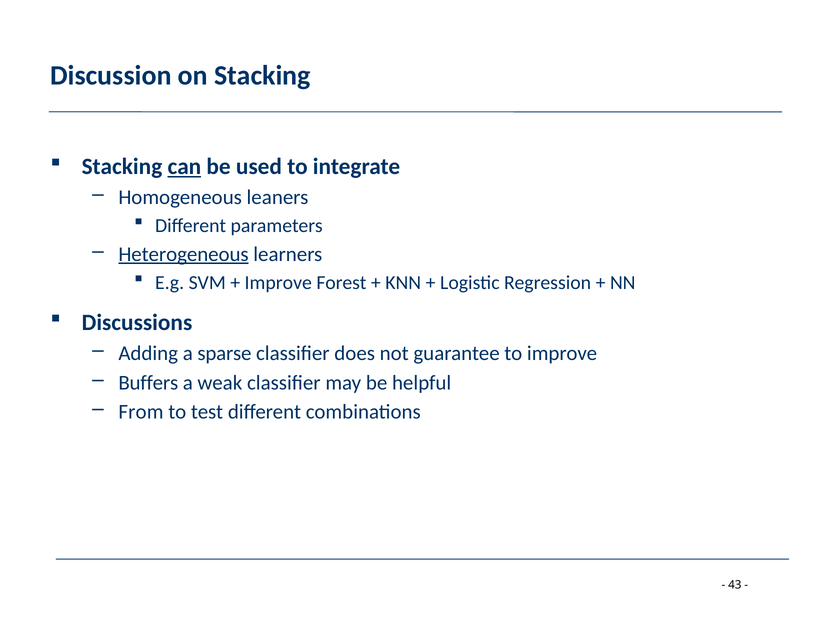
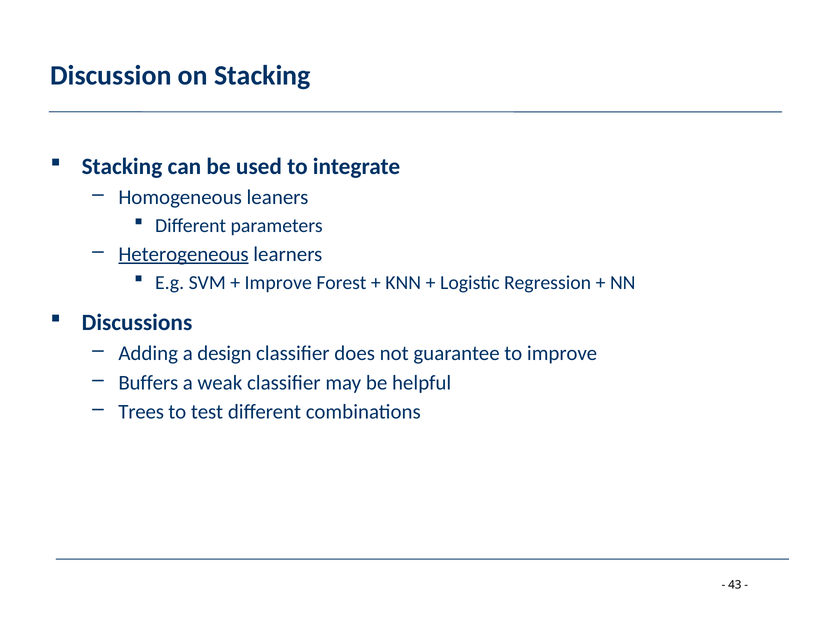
can underline: present -> none (184, 166)
sparse: sparse -> design (224, 353)
From: From -> Trees (141, 412)
